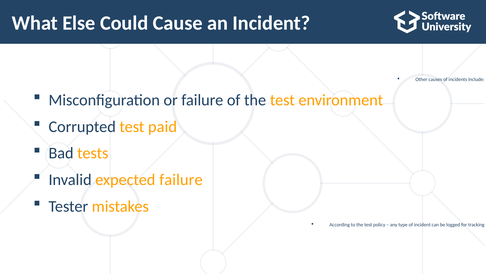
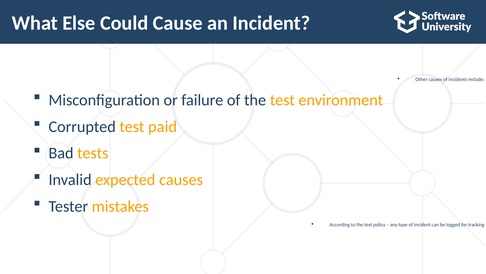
expected failure: failure -> causes (181, 179)
